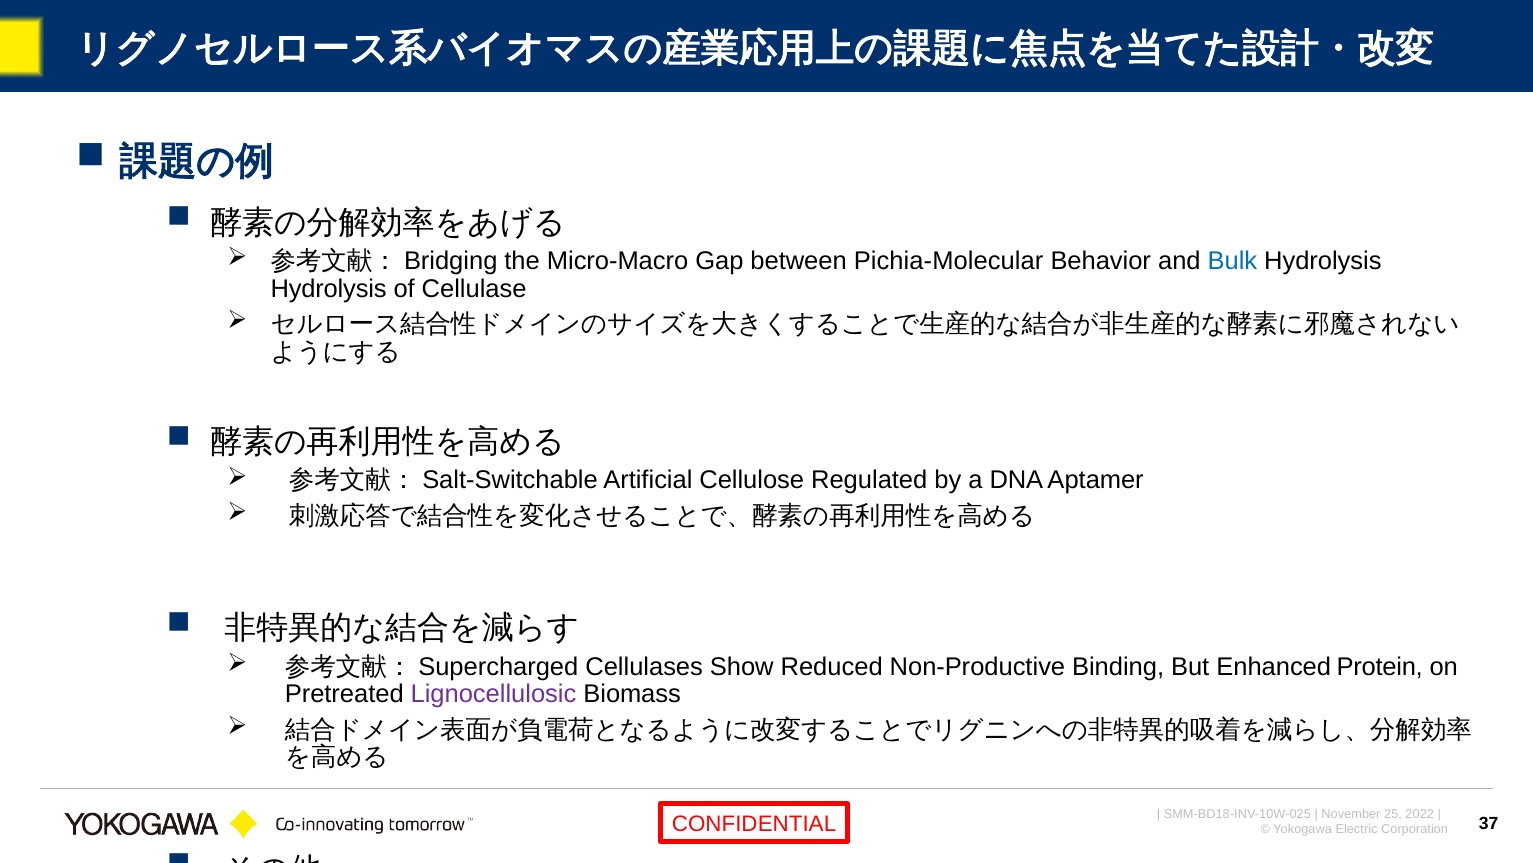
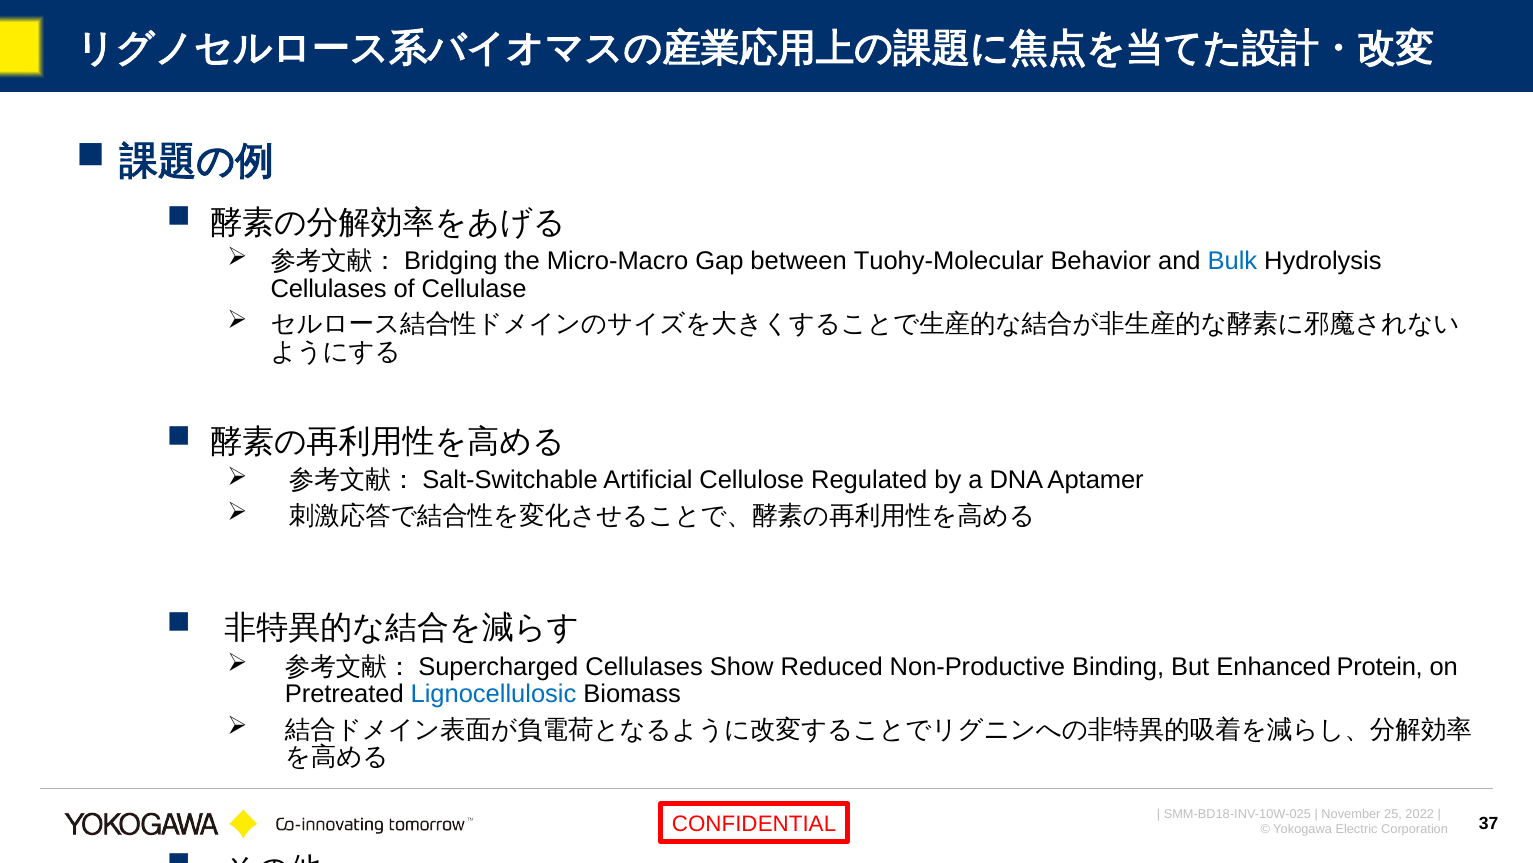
Pichia-Molecular: Pichia-Molecular -> Tuohy-Molecular (949, 261)
Hydrolysis: Hydrolysis -> Cellulases (329, 288)
Lignocellulosic colour: purple -> blue (493, 694)
